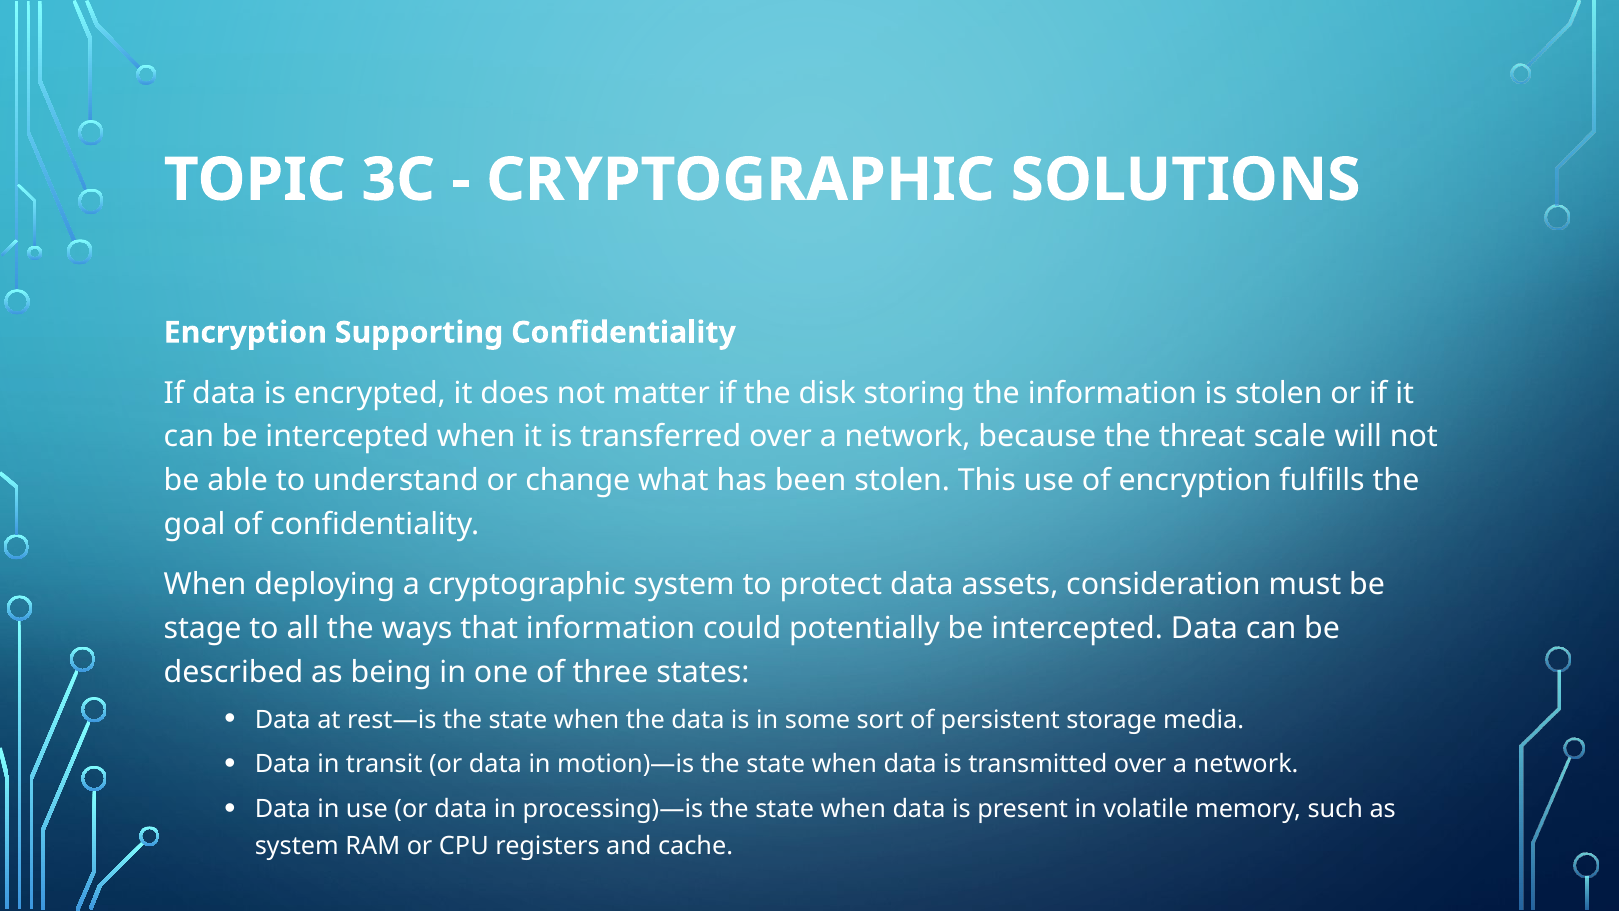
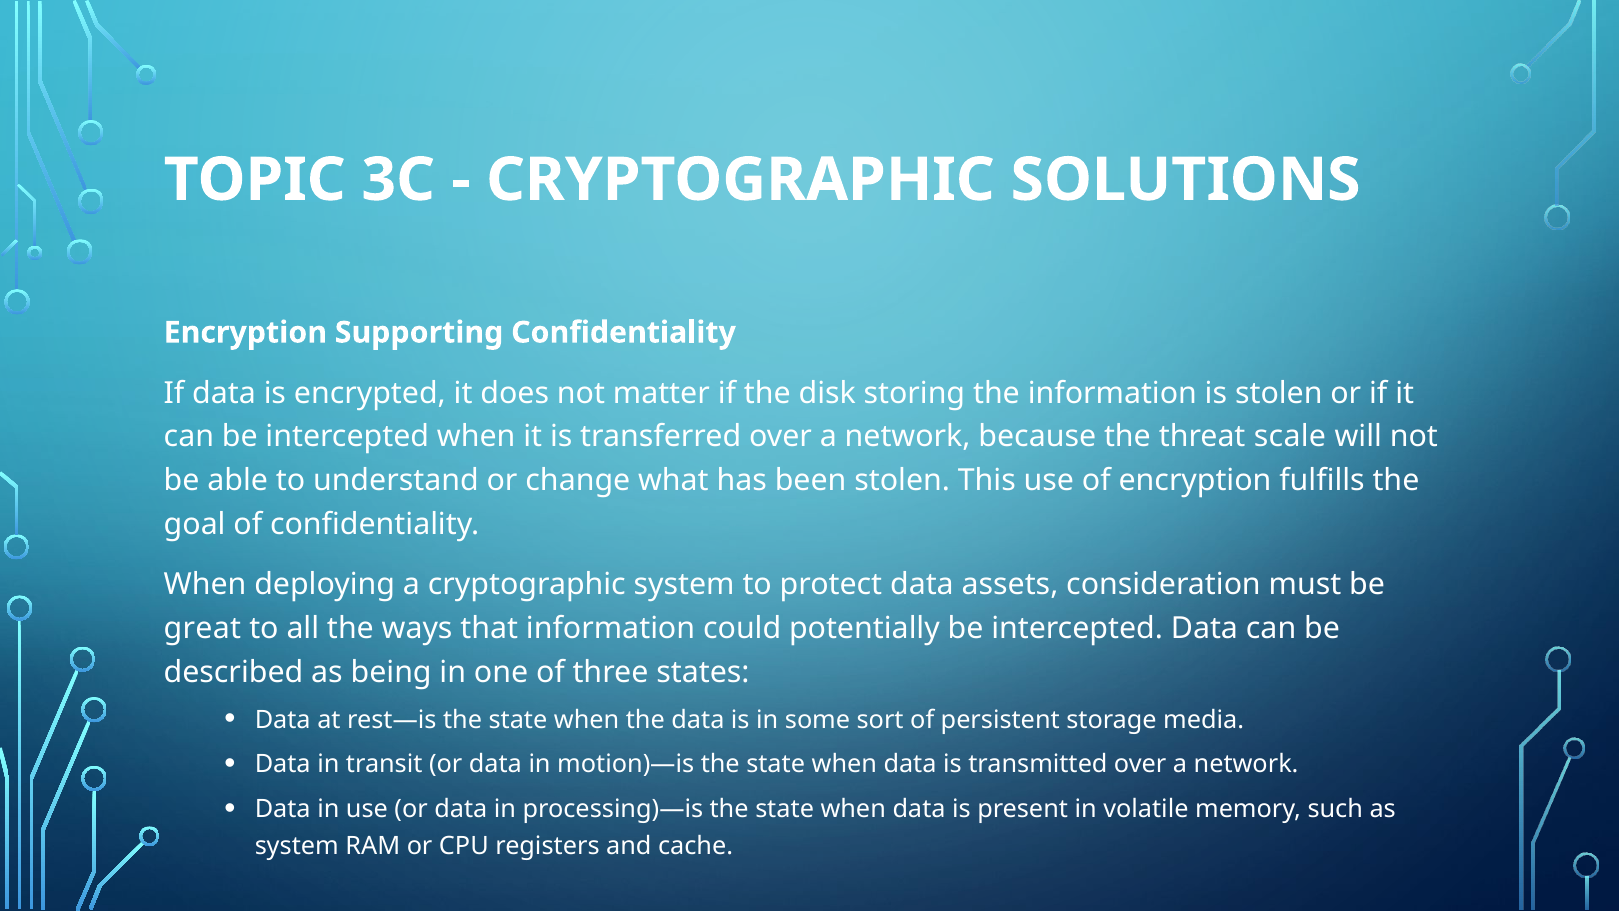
stage: stage -> great (202, 628)
